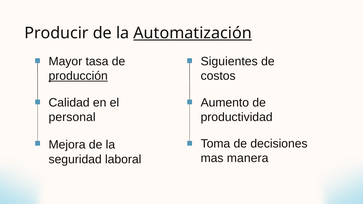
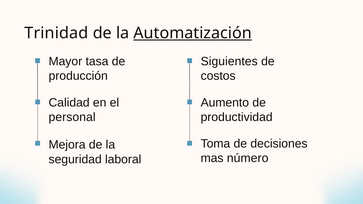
Producir: Producir -> Trinidad (56, 33)
producción underline: present -> none (78, 76)
manera: manera -> número (248, 158)
